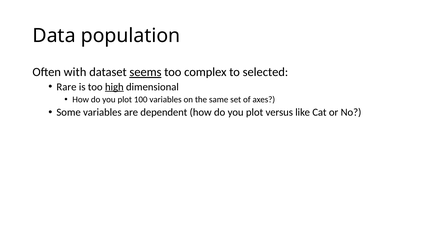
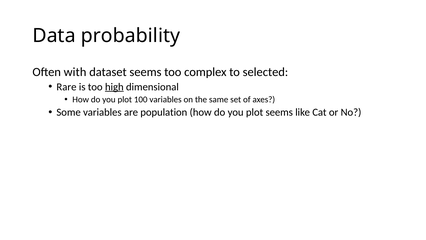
population: population -> probability (130, 36)
seems underline: present -> none (145, 72)
dependent: dependent -> population (164, 112)
plot versus: versus -> seems (279, 112)
